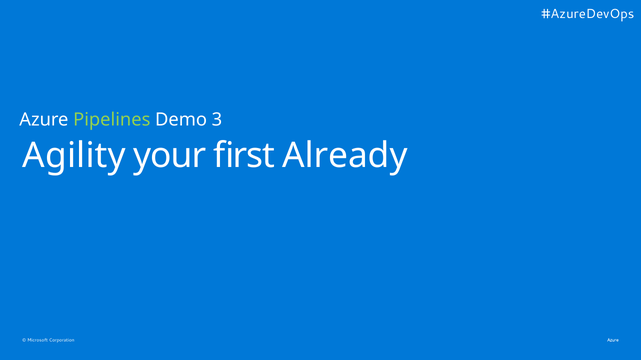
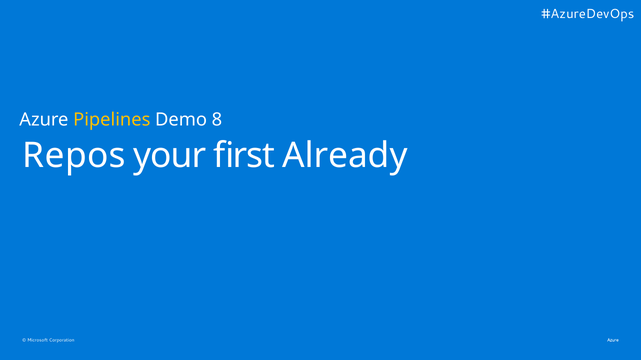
Pipelines colour: light green -> yellow (112, 120)
3: 3 -> 8 (217, 120)
Agility: Agility -> Repos (74, 156)
